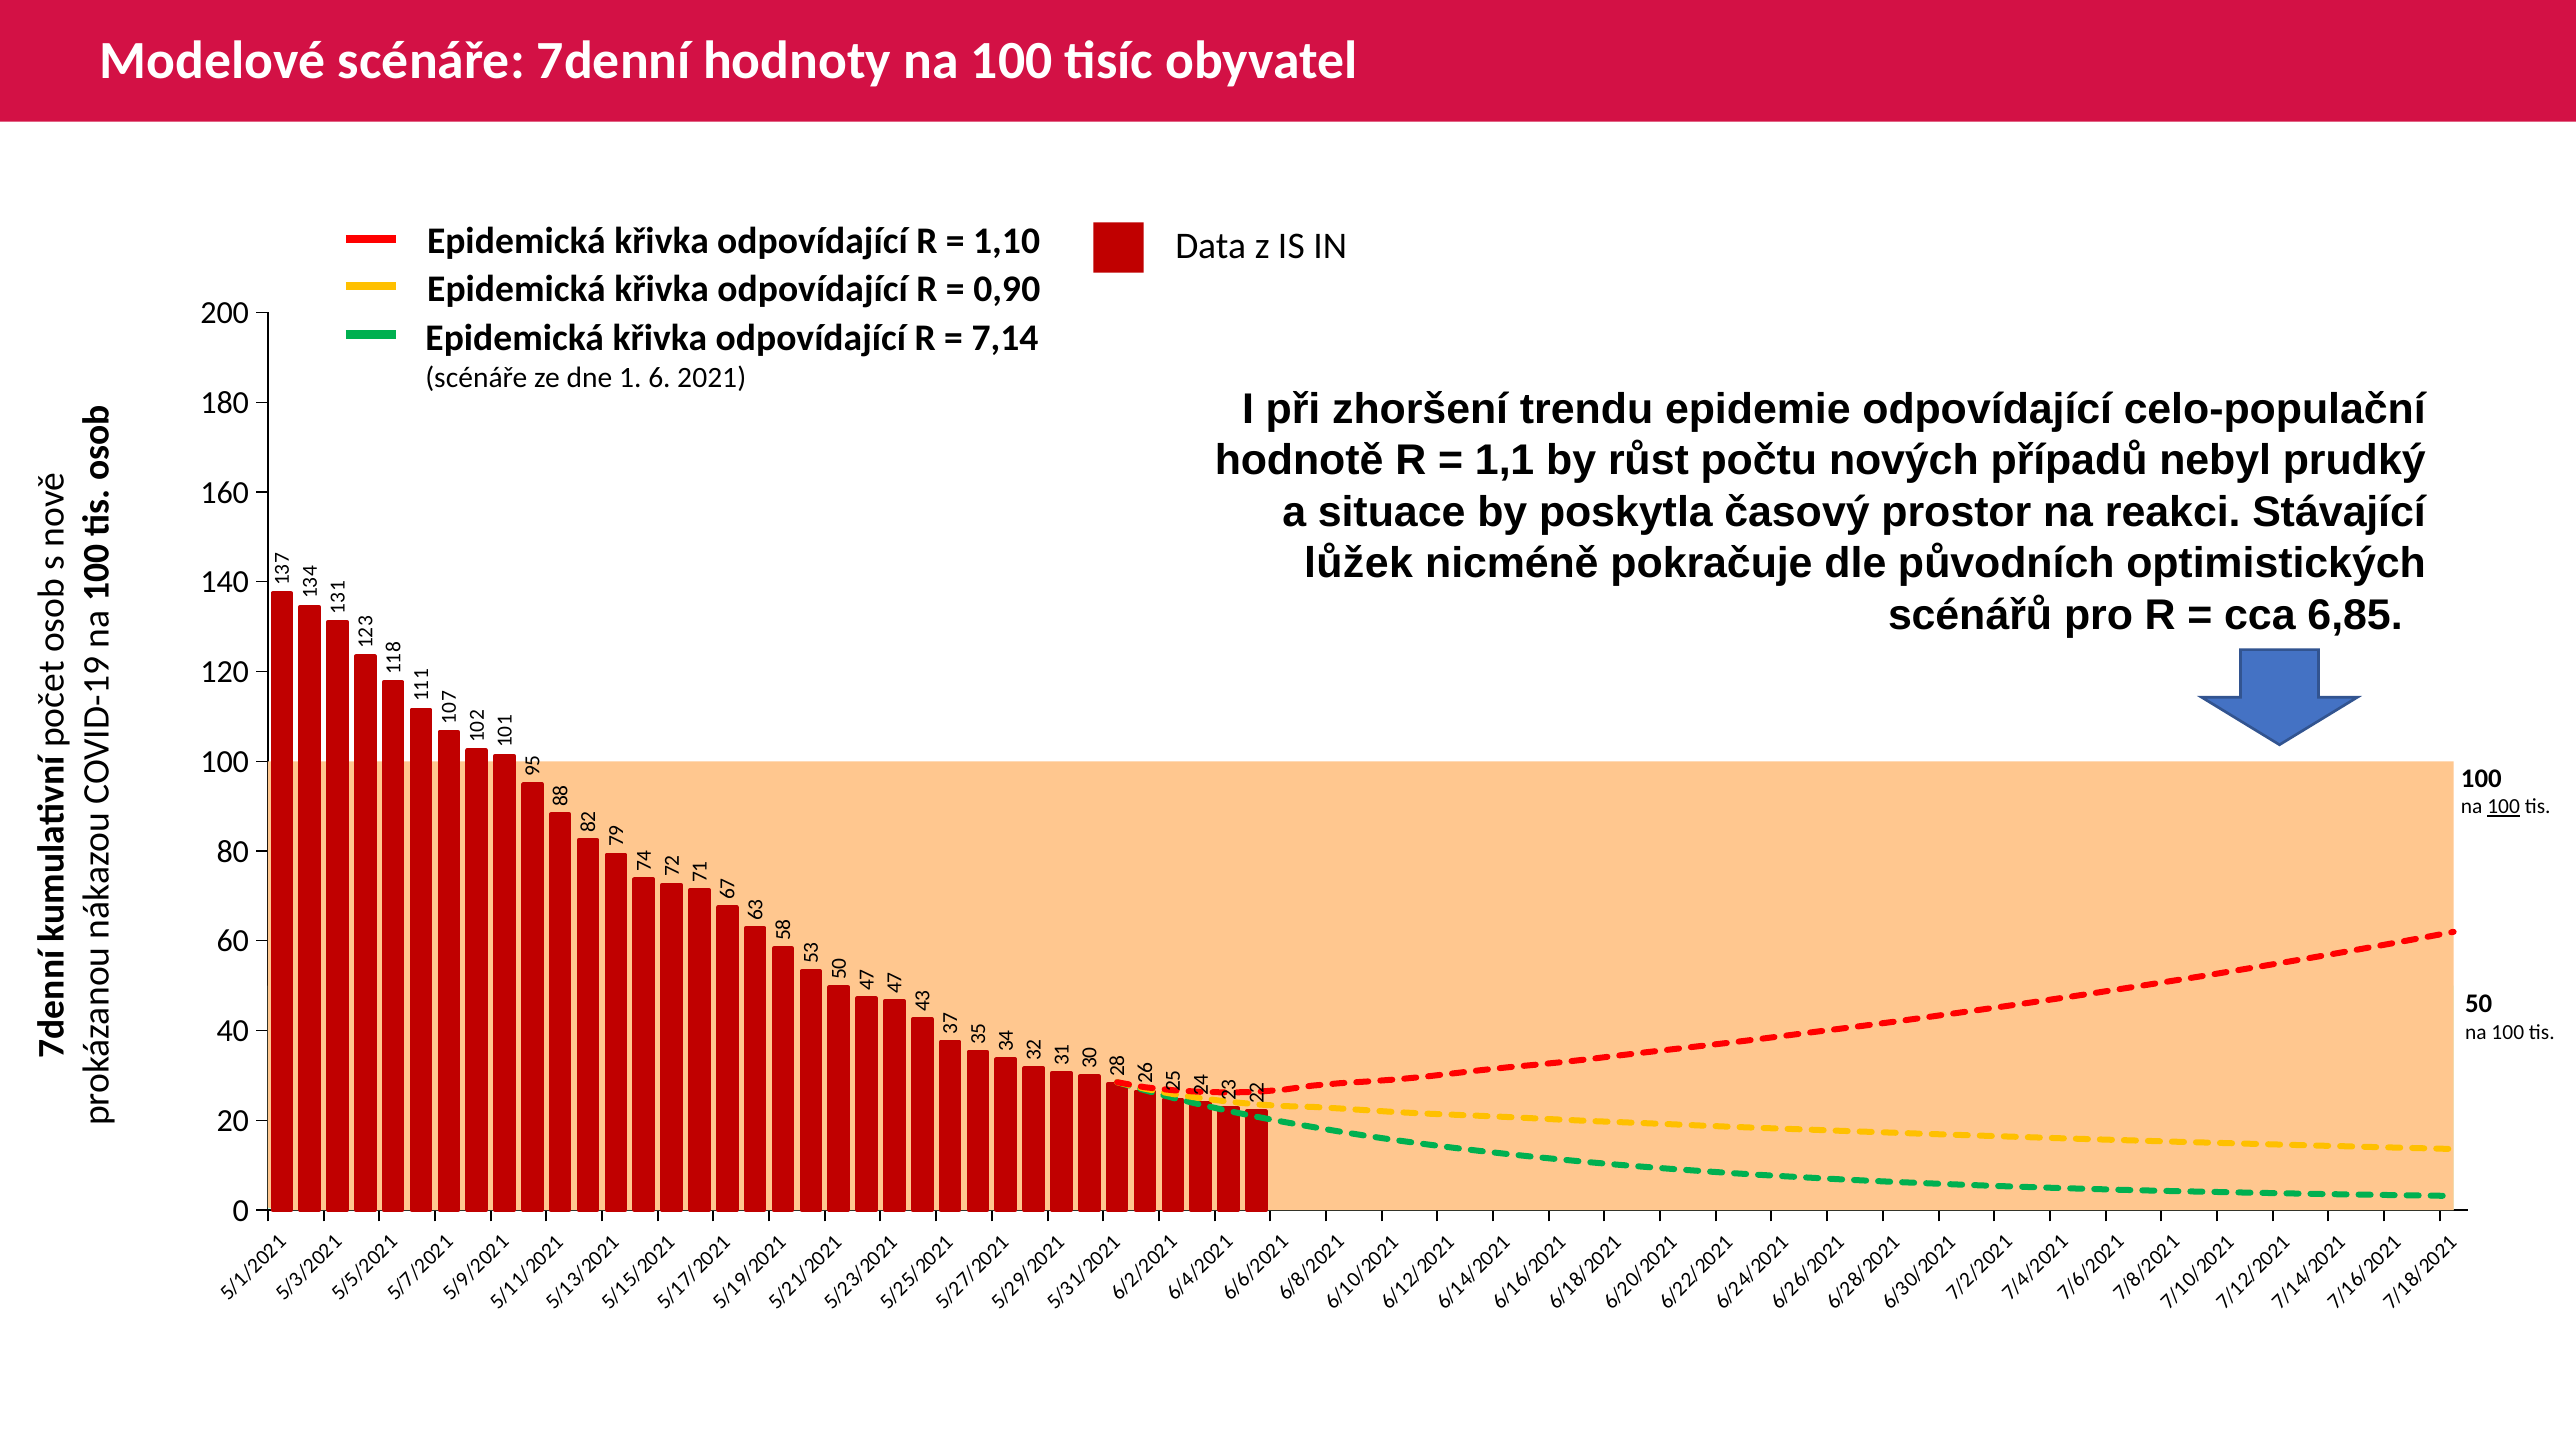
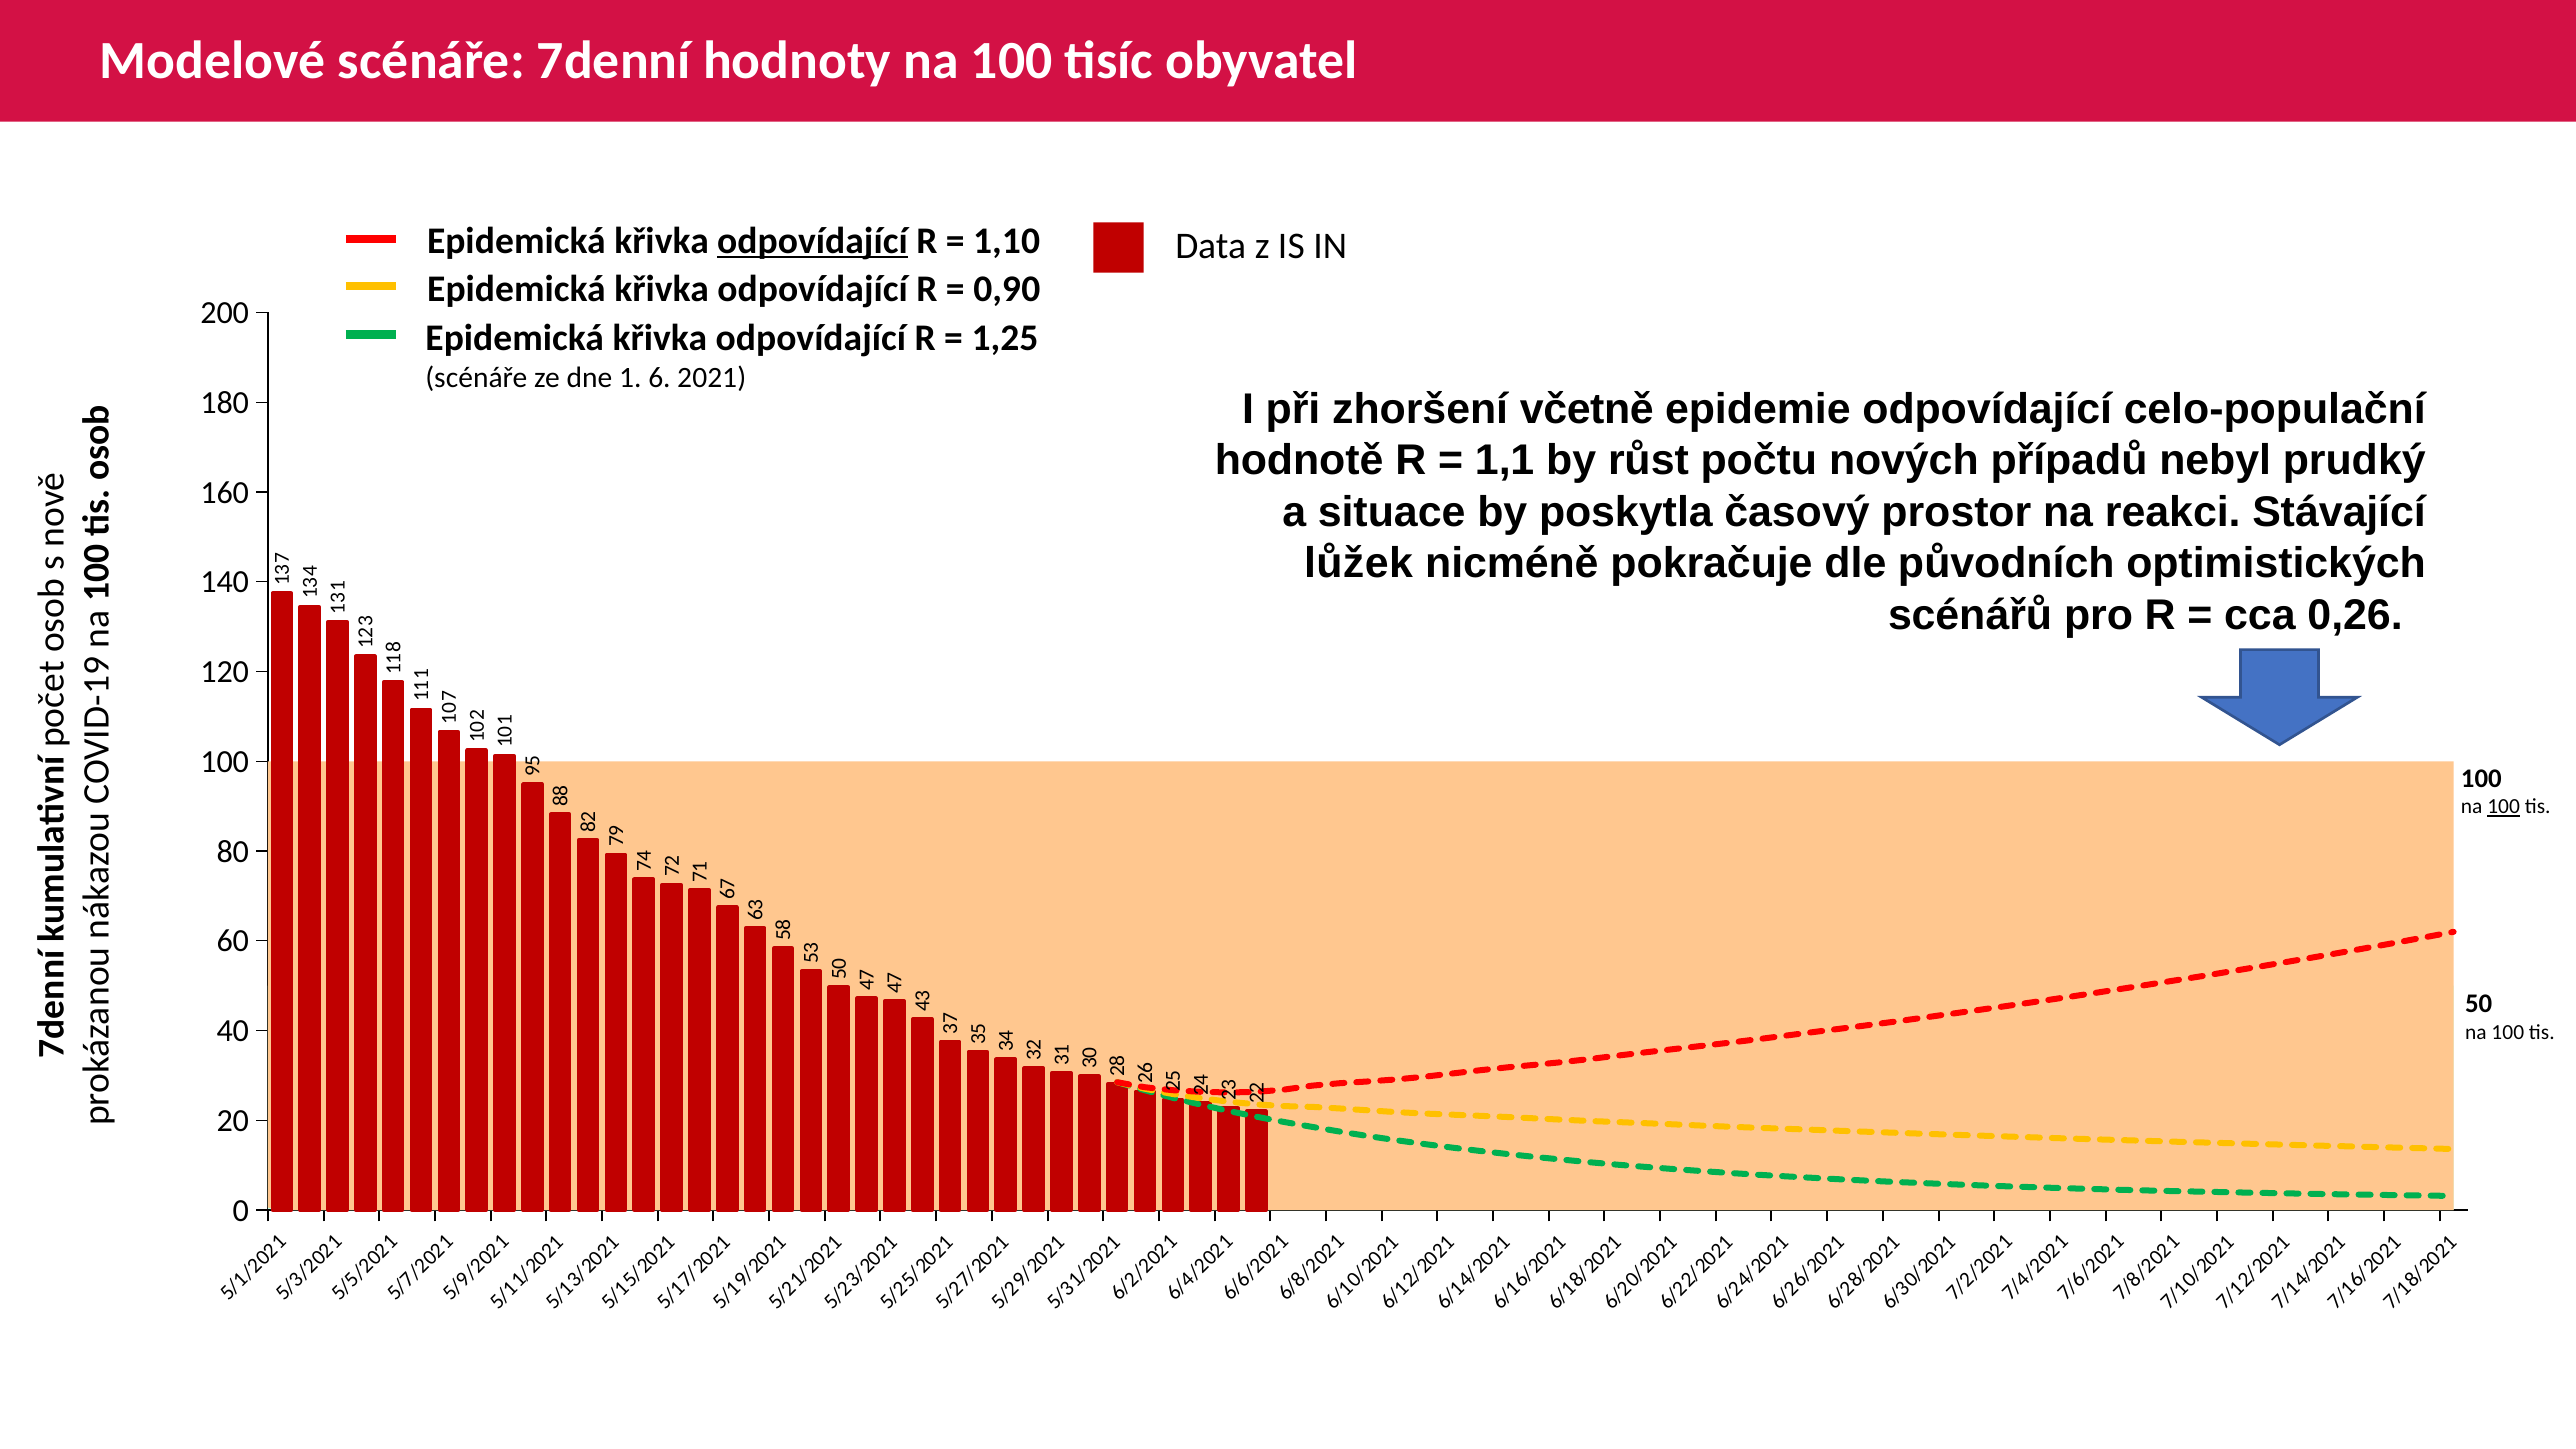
odpovídající underline: none -> present (813, 241)
7,14: 7,14 -> 1,25 (1005, 338)
trendu: trendu -> včetně (1587, 409)
6,85: 6,85 -> 0,26 (2355, 615)
